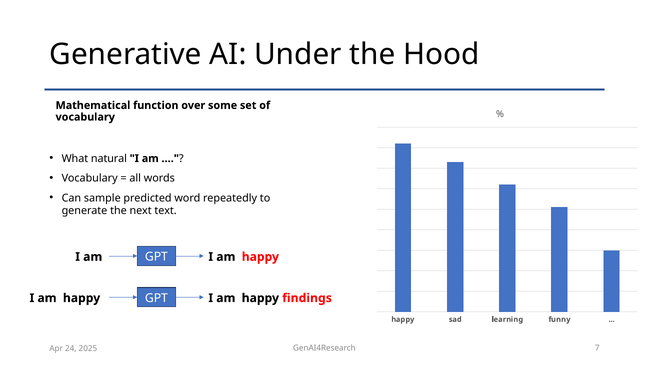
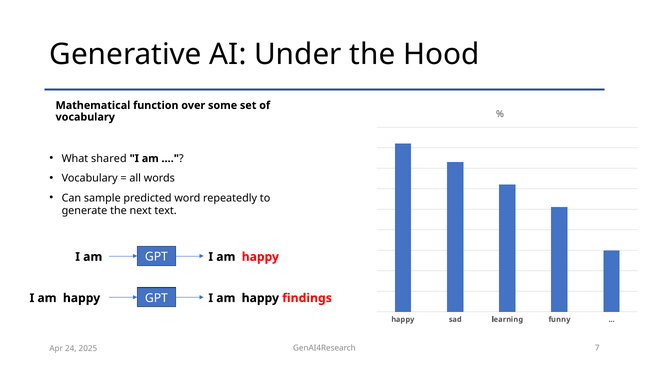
natural: natural -> shared (109, 158)
